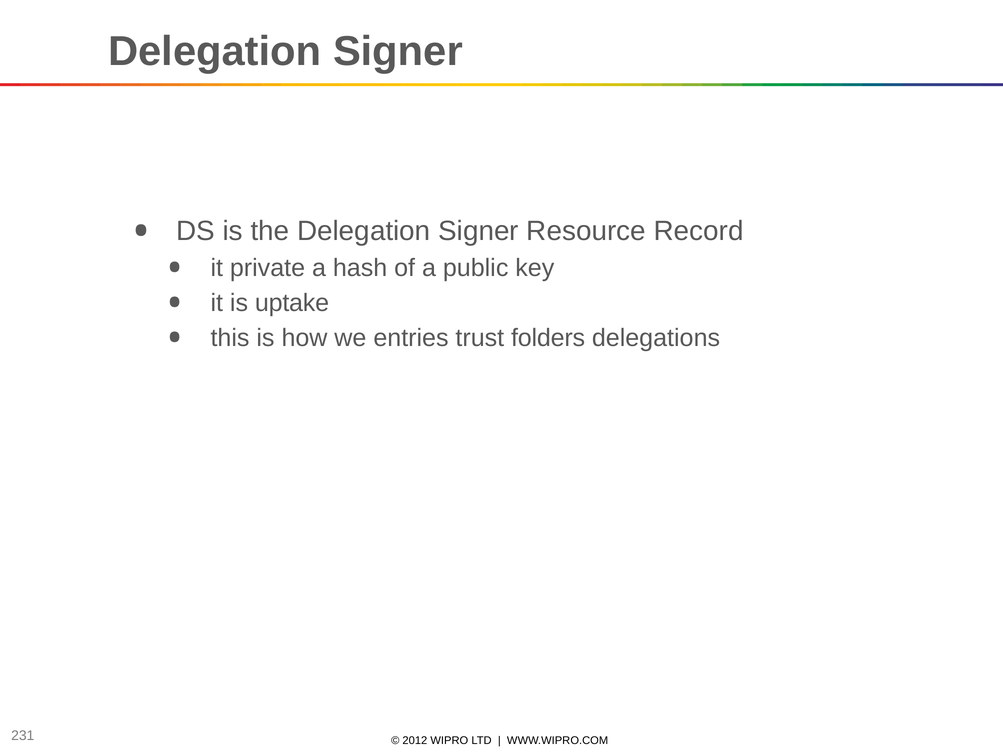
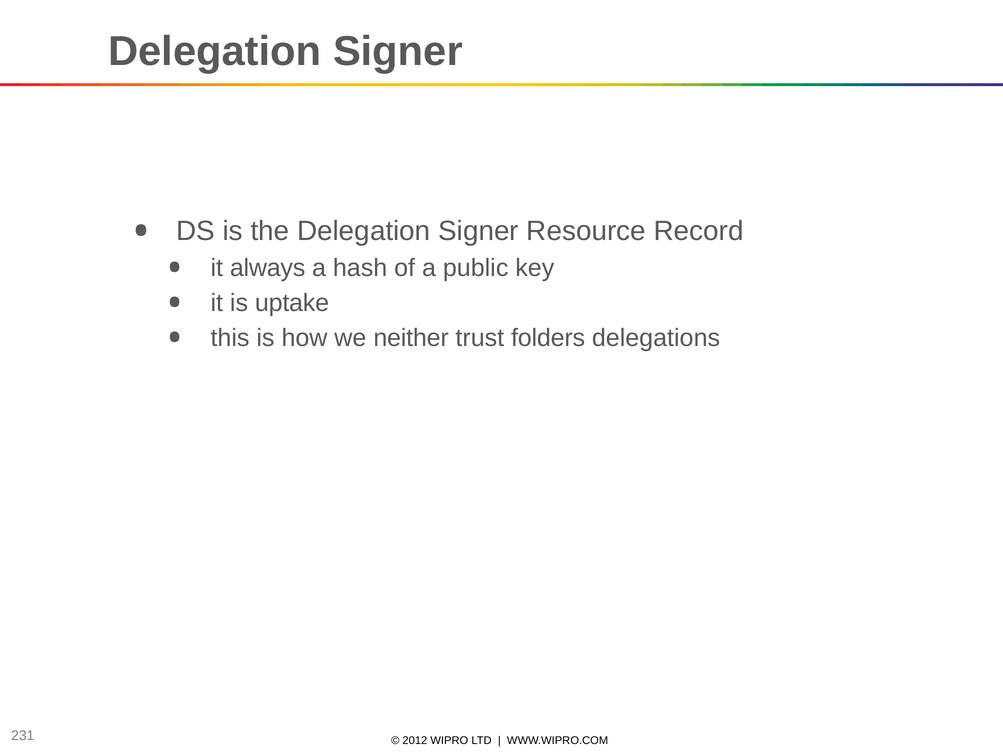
private: private -> always (268, 268)
entries: entries -> neither (411, 338)
